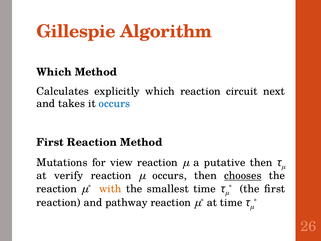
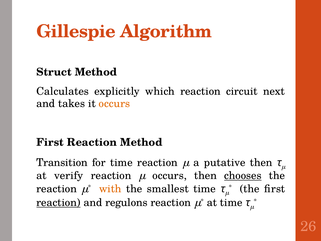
Which: Which -> Struct (54, 72)
occurs colour: blue -> orange (114, 104)
Mutations: Mutations -> Transition (62, 163)
for view: view -> time (121, 163)
reaction underline: none -> present (58, 202)
pathway: pathway -> regulons (126, 202)
